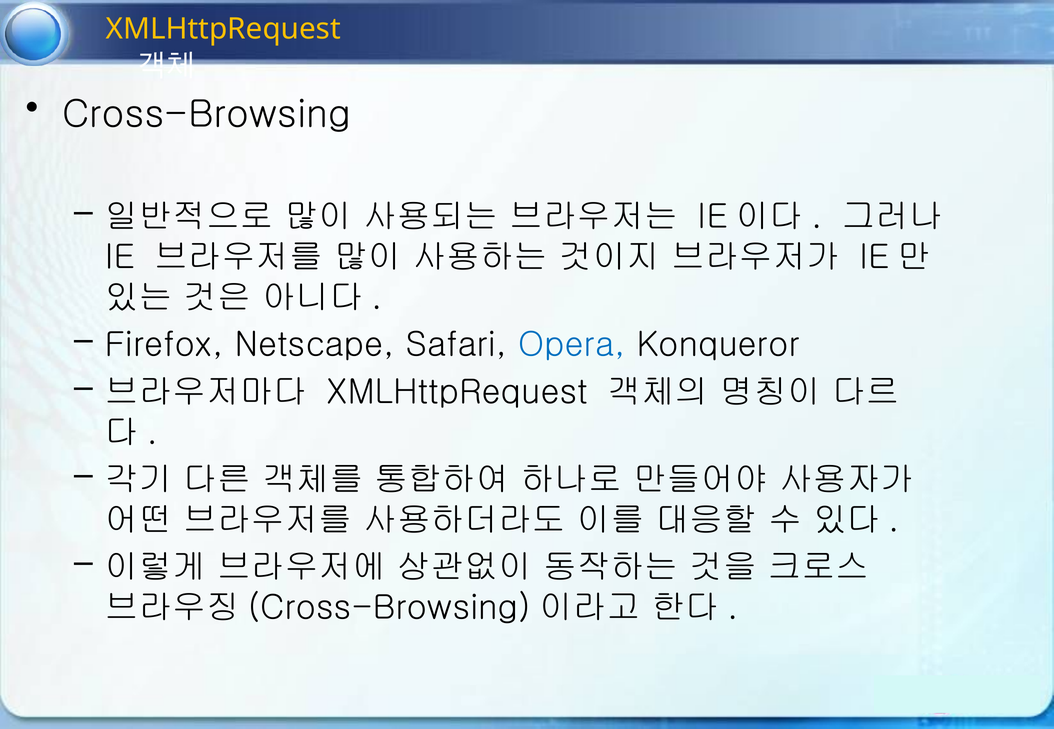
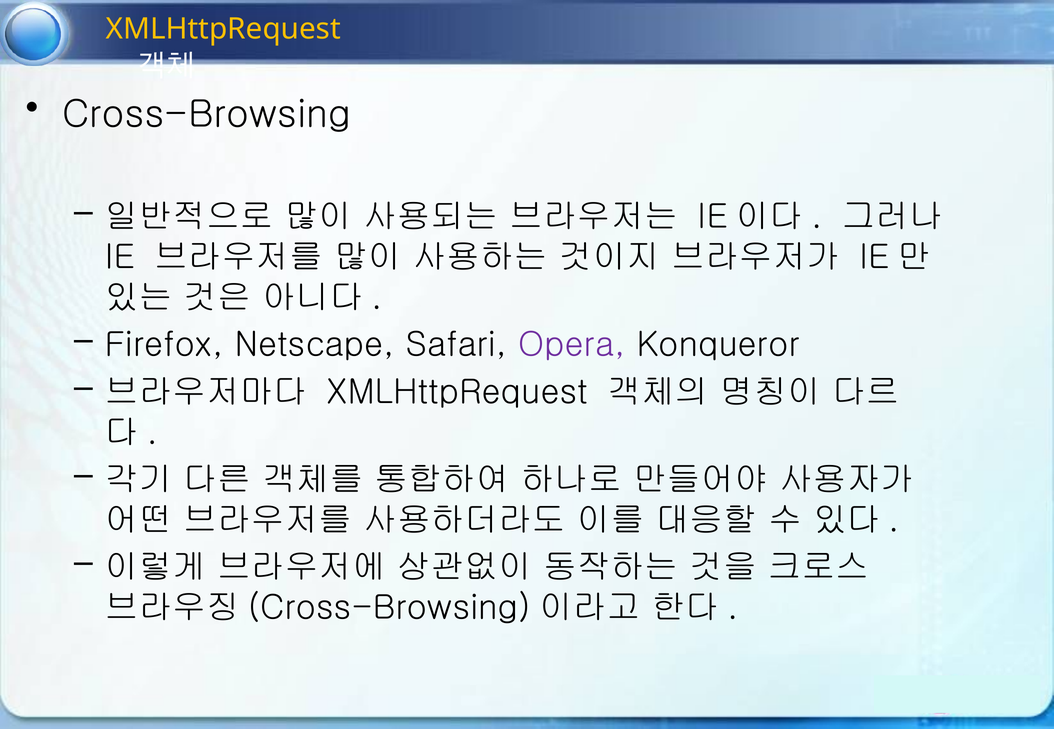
Opera colour: blue -> purple (572, 345)
